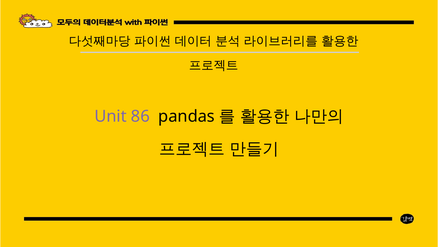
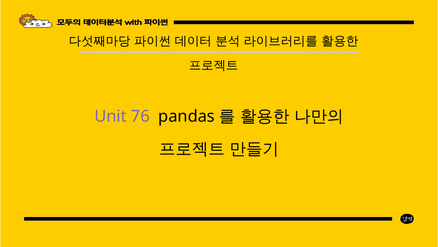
86: 86 -> 76 (140, 116)
